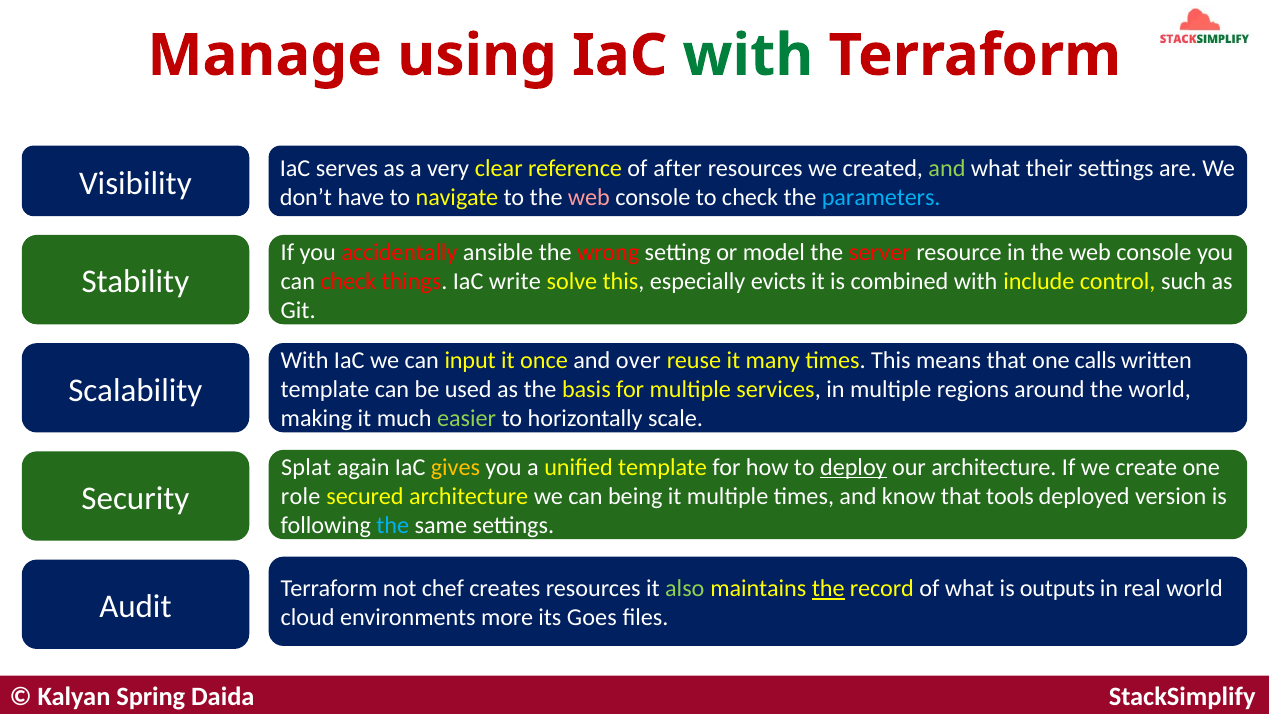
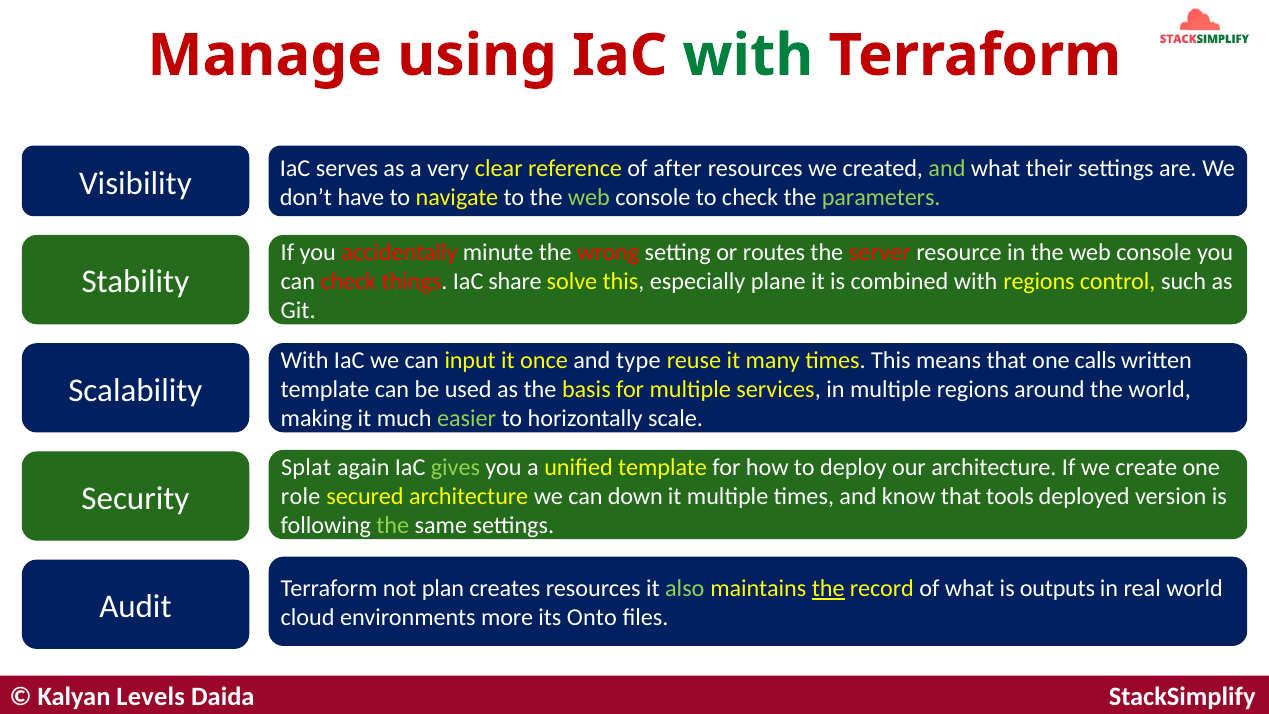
web colour: pink -> light green (589, 197)
parameters colour: light blue -> light green (881, 197)
ansible: ansible -> minute (498, 252)
model: model -> routes (774, 252)
write: write -> share (515, 281)
evicts: evicts -> plane (778, 281)
with include: include -> regions (1039, 281)
over: over -> type (638, 360)
gives colour: yellow -> light green (455, 467)
deploy underline: present -> none (853, 467)
being: being -> down (635, 496)
the colour: light blue -> light green (393, 525)
chef: chef -> plan (443, 588)
Goes: Goes -> Onto (592, 617)
Spring: Spring -> Levels (151, 697)
